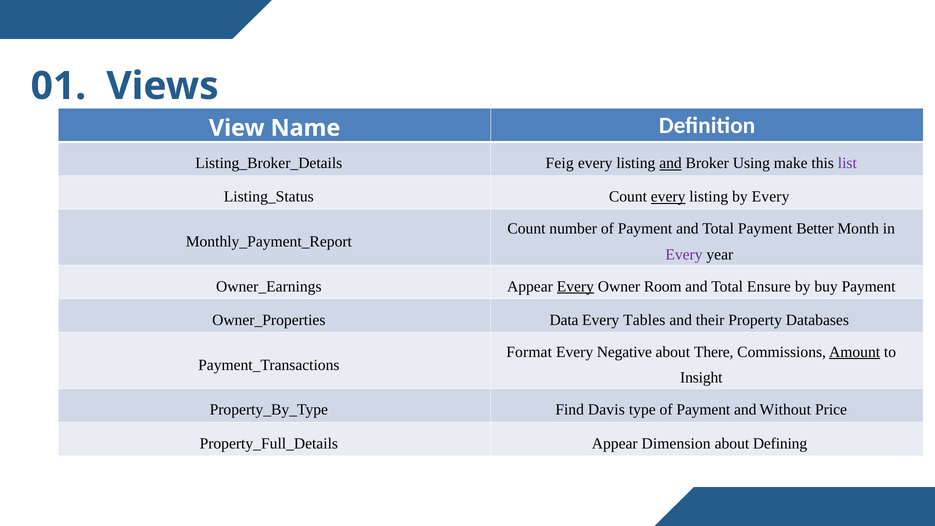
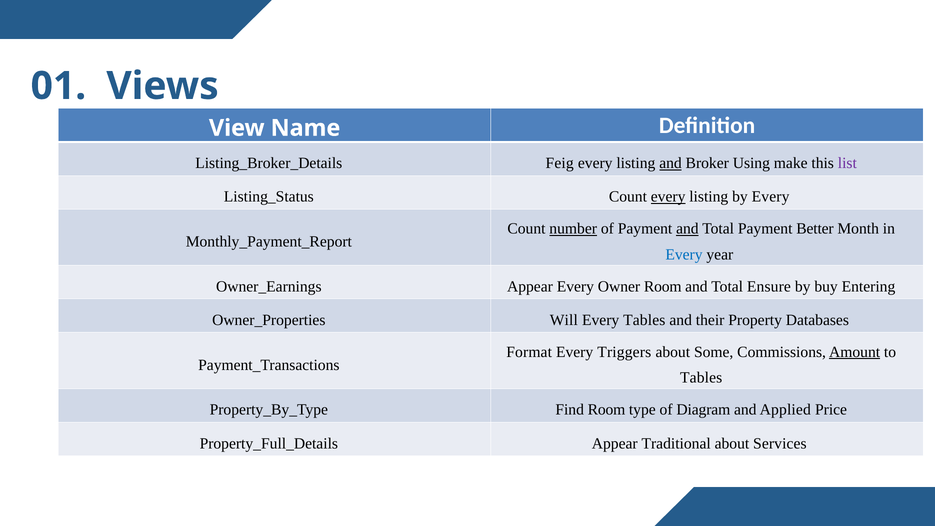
number underline: none -> present (573, 229)
and underline: none -> present (687, 229)
Every colour: purple -> blue (684, 255)
Every underline: present -> none (575, 286)
buy Payment: Payment -> Entering (869, 286)
Data: Data -> Will (564, 320)
Negative: Negative -> Triggers (624, 352)
There: There -> Some (714, 352)
Insight: Insight -> Tables (701, 378)
Find Davis: Davis -> Room (607, 410)
type of Payment: Payment -> Diagram (703, 410)
Without: Without -> Applied (785, 410)
Dimension: Dimension -> Traditional (676, 443)
Defining: Defining -> Services (780, 443)
